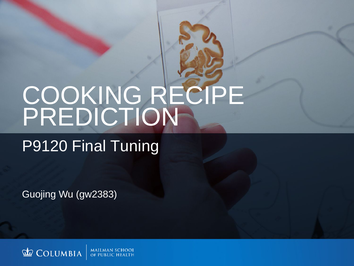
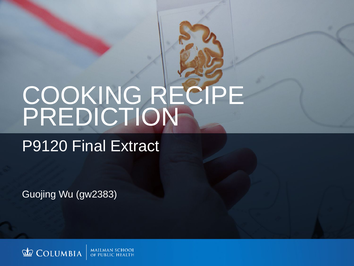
Tuning: Tuning -> Extract (135, 146)
